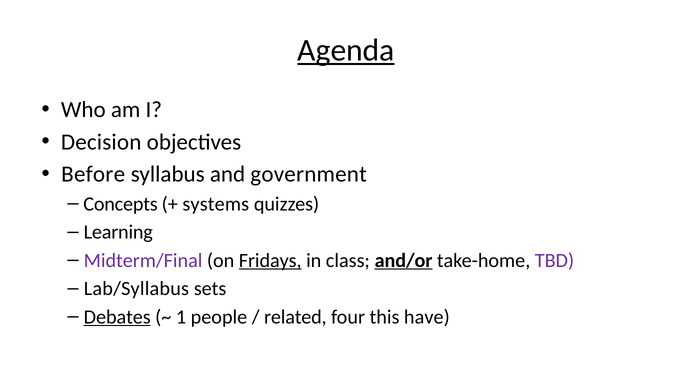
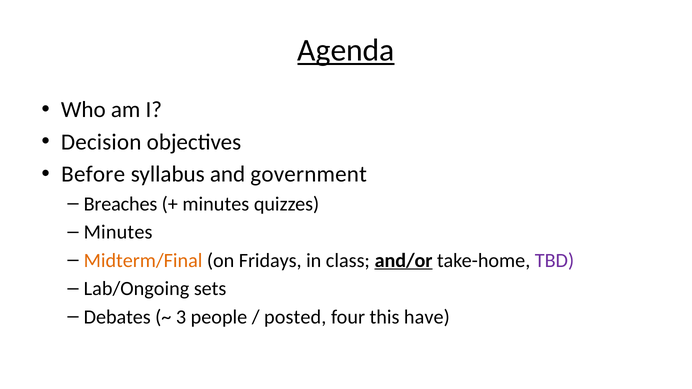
Concepts: Concepts -> Breaches (121, 204)
systems: systems -> minutes (216, 204)
Learning: Learning -> Minutes (118, 232)
Midterm/Final colour: purple -> orange (143, 261)
Fridays underline: present -> none (270, 261)
Lab/Syllabus: Lab/Syllabus -> Lab/Ongoing (136, 289)
Debates underline: present -> none (117, 317)
1: 1 -> 3 (181, 317)
related: related -> posted (295, 317)
